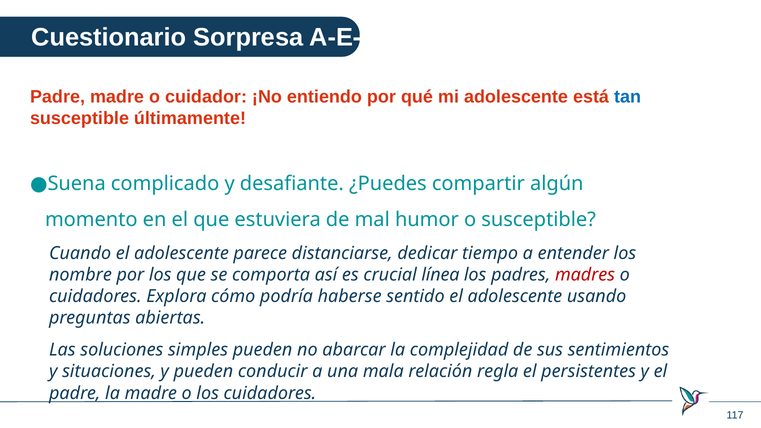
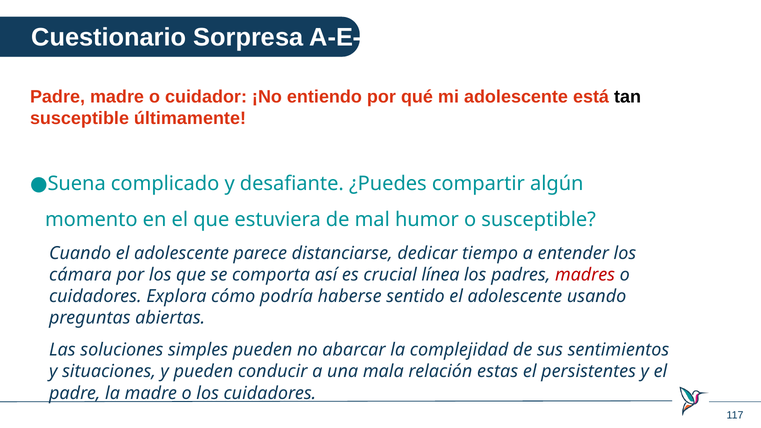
tan colour: blue -> black (628, 97)
nombre: nombre -> cámara (80, 275)
regla: regla -> estas (498, 372)
